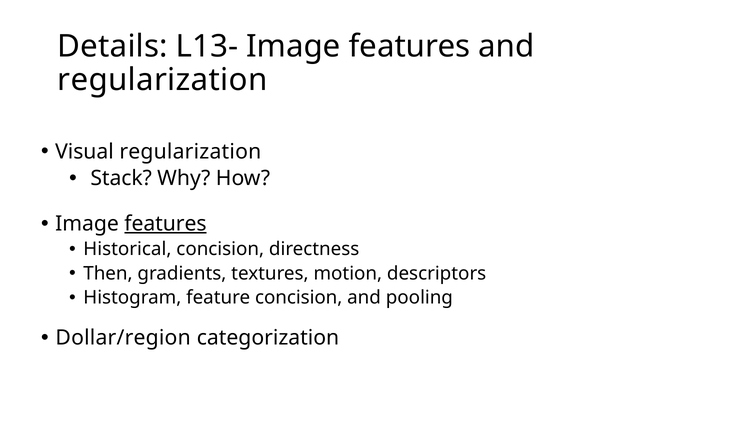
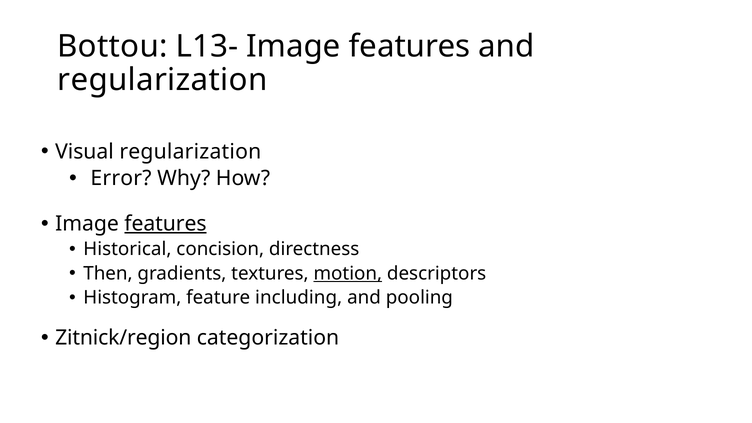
Details: Details -> Bottou (112, 46)
Stack: Stack -> Error (121, 178)
motion underline: none -> present (348, 273)
feature concision: concision -> including (299, 298)
Dollar/region: Dollar/region -> Zitnick/region (123, 338)
